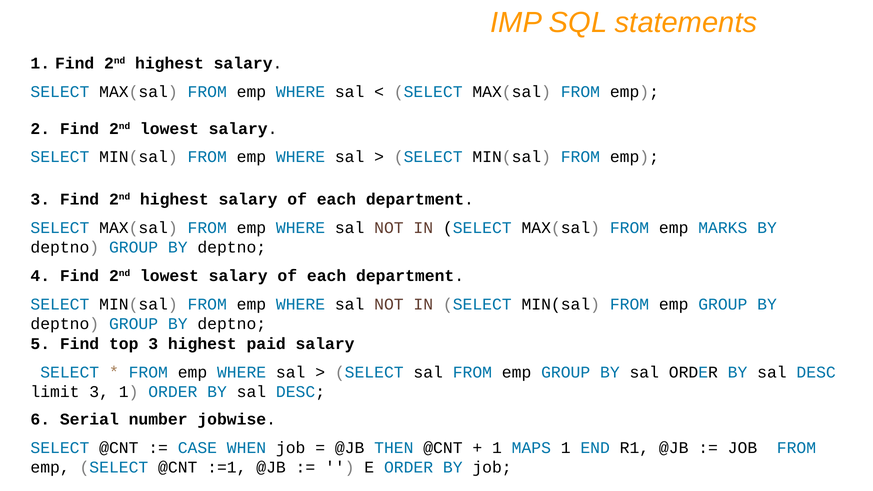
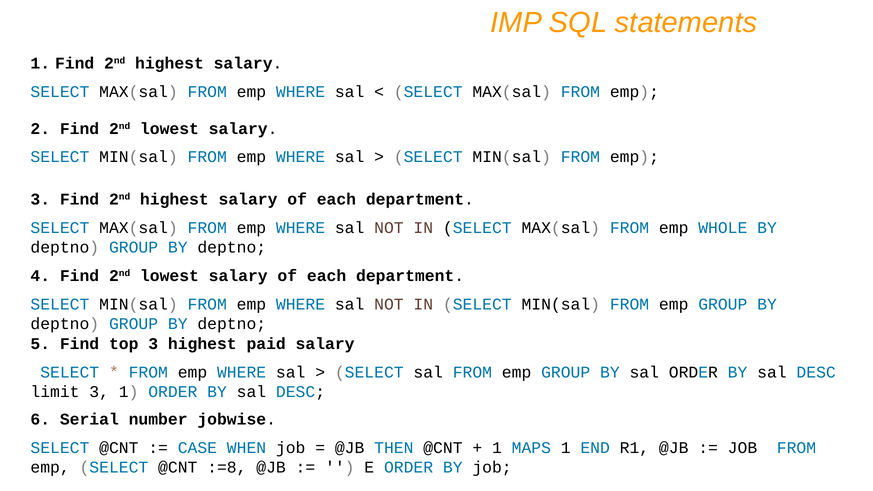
MARKS: MARKS -> WHOLE (723, 228)
:=1: :=1 -> :=8 (227, 468)
